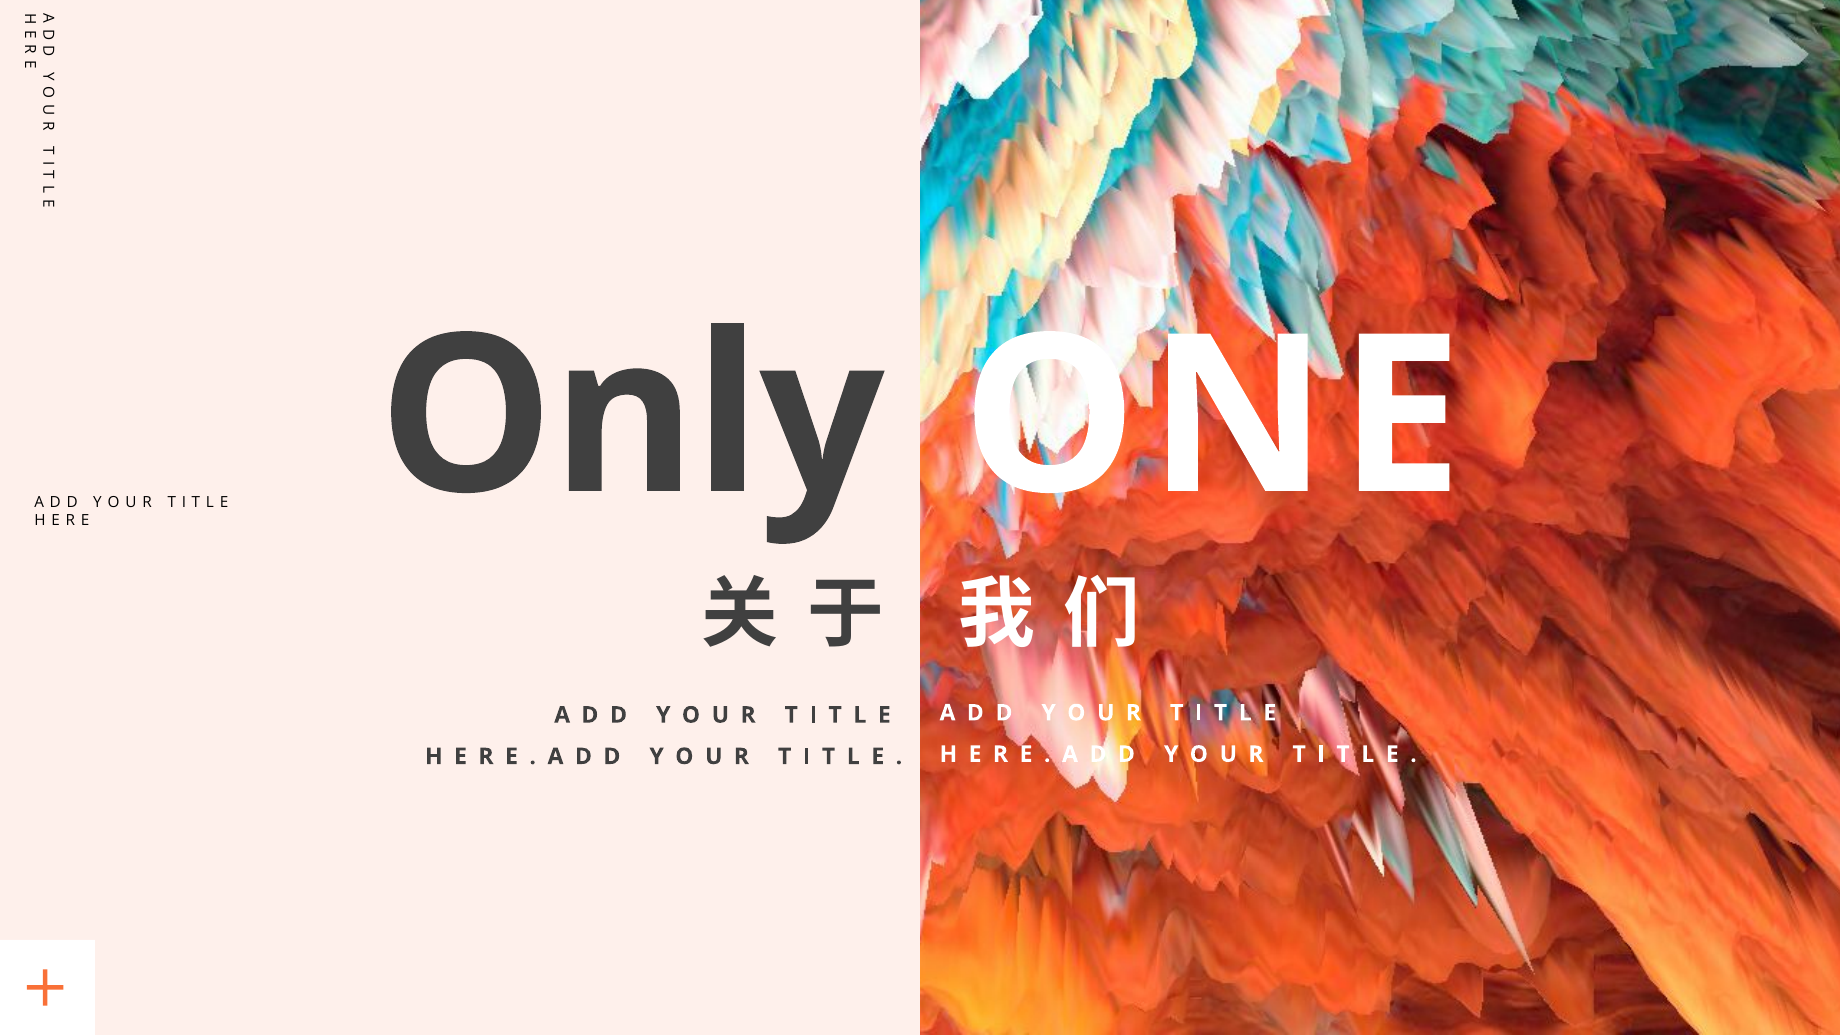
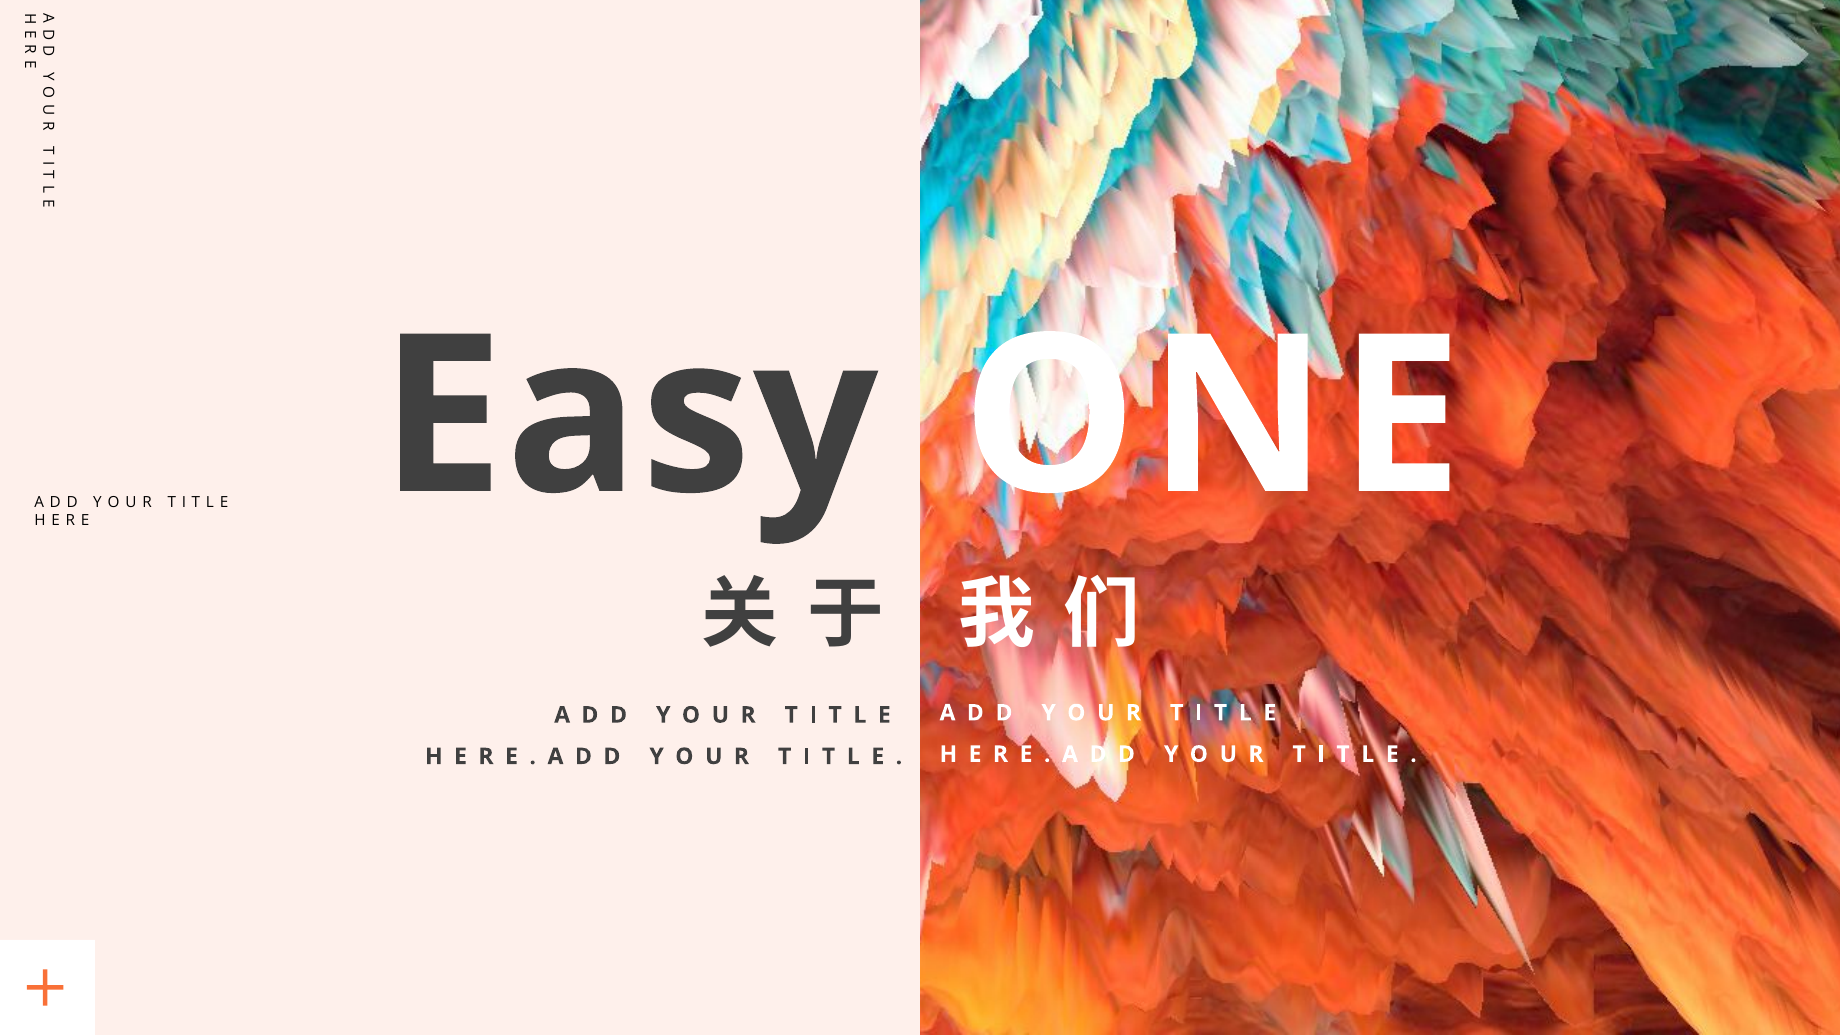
Only: Only -> Easy (629, 418)
